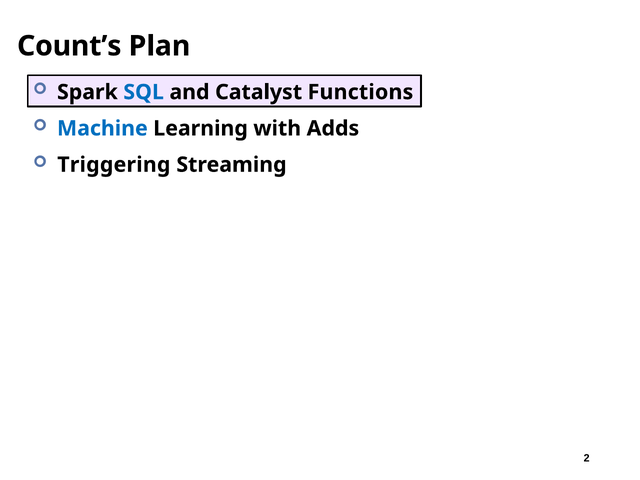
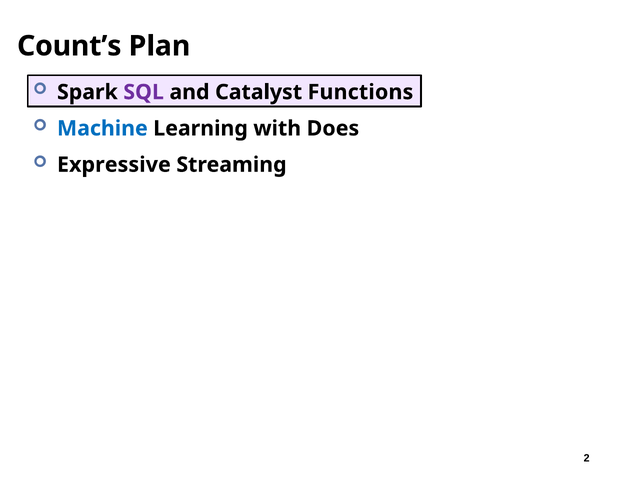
SQL colour: blue -> purple (144, 92)
Adds: Adds -> Does (333, 128)
Triggering: Triggering -> Expressive (114, 165)
